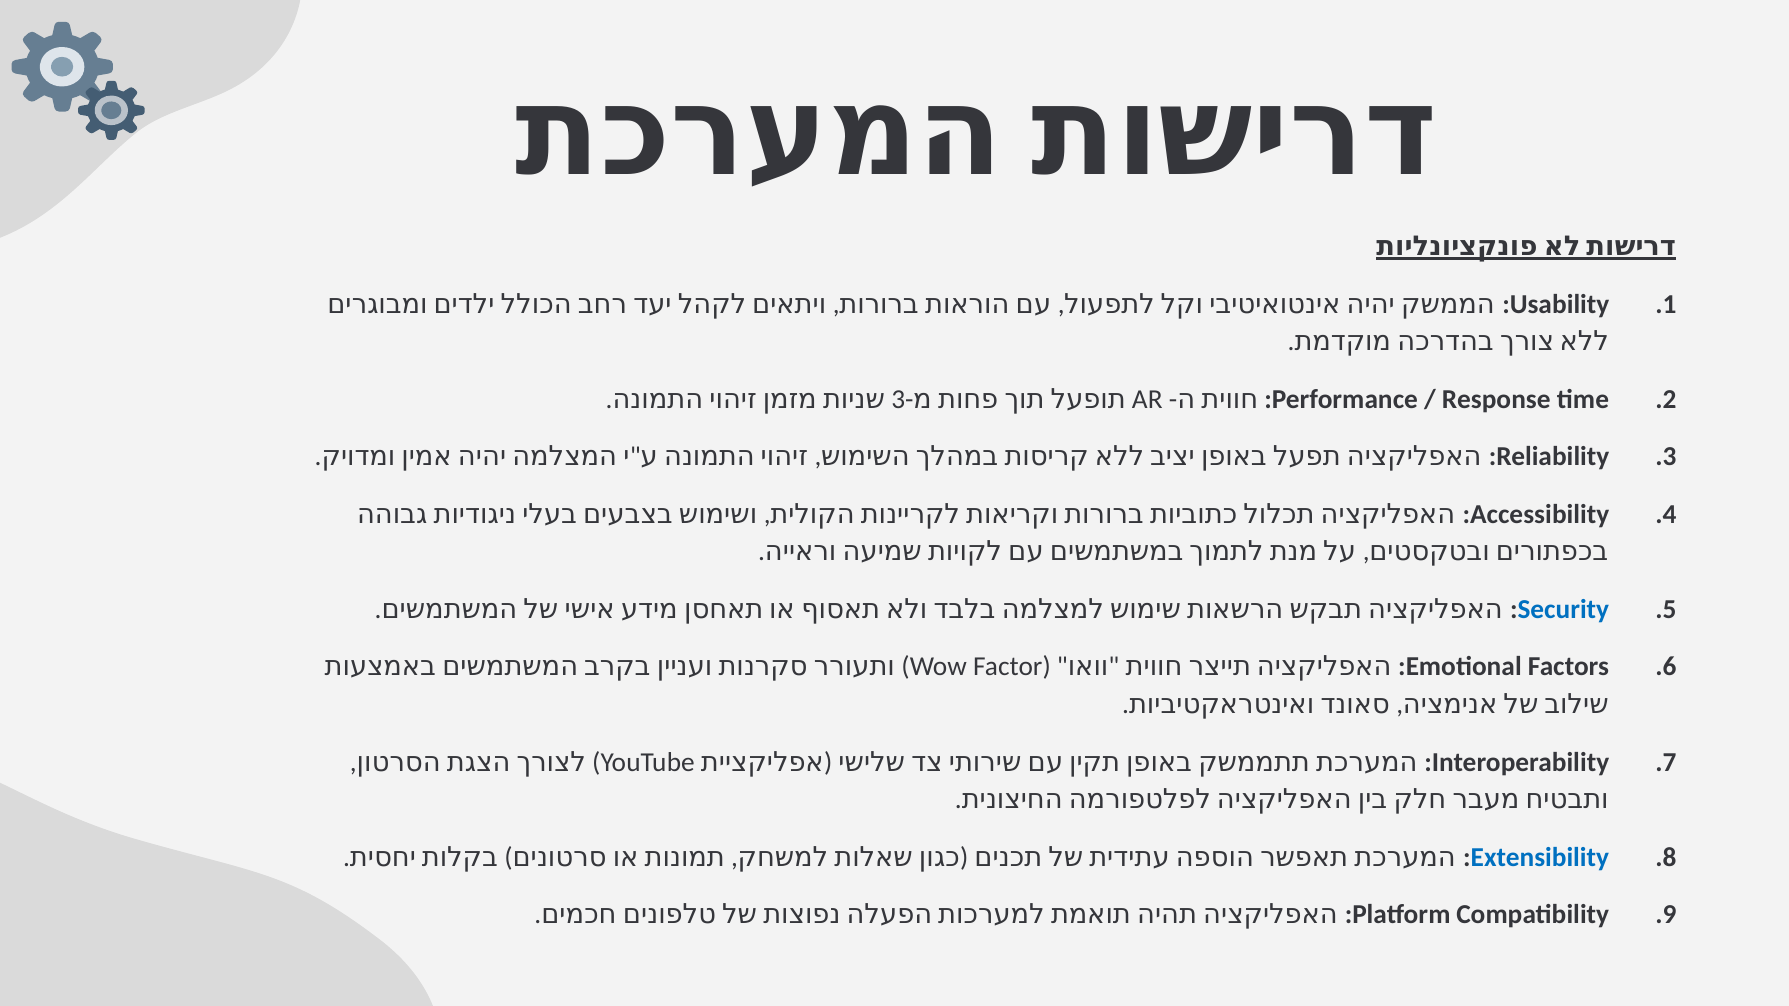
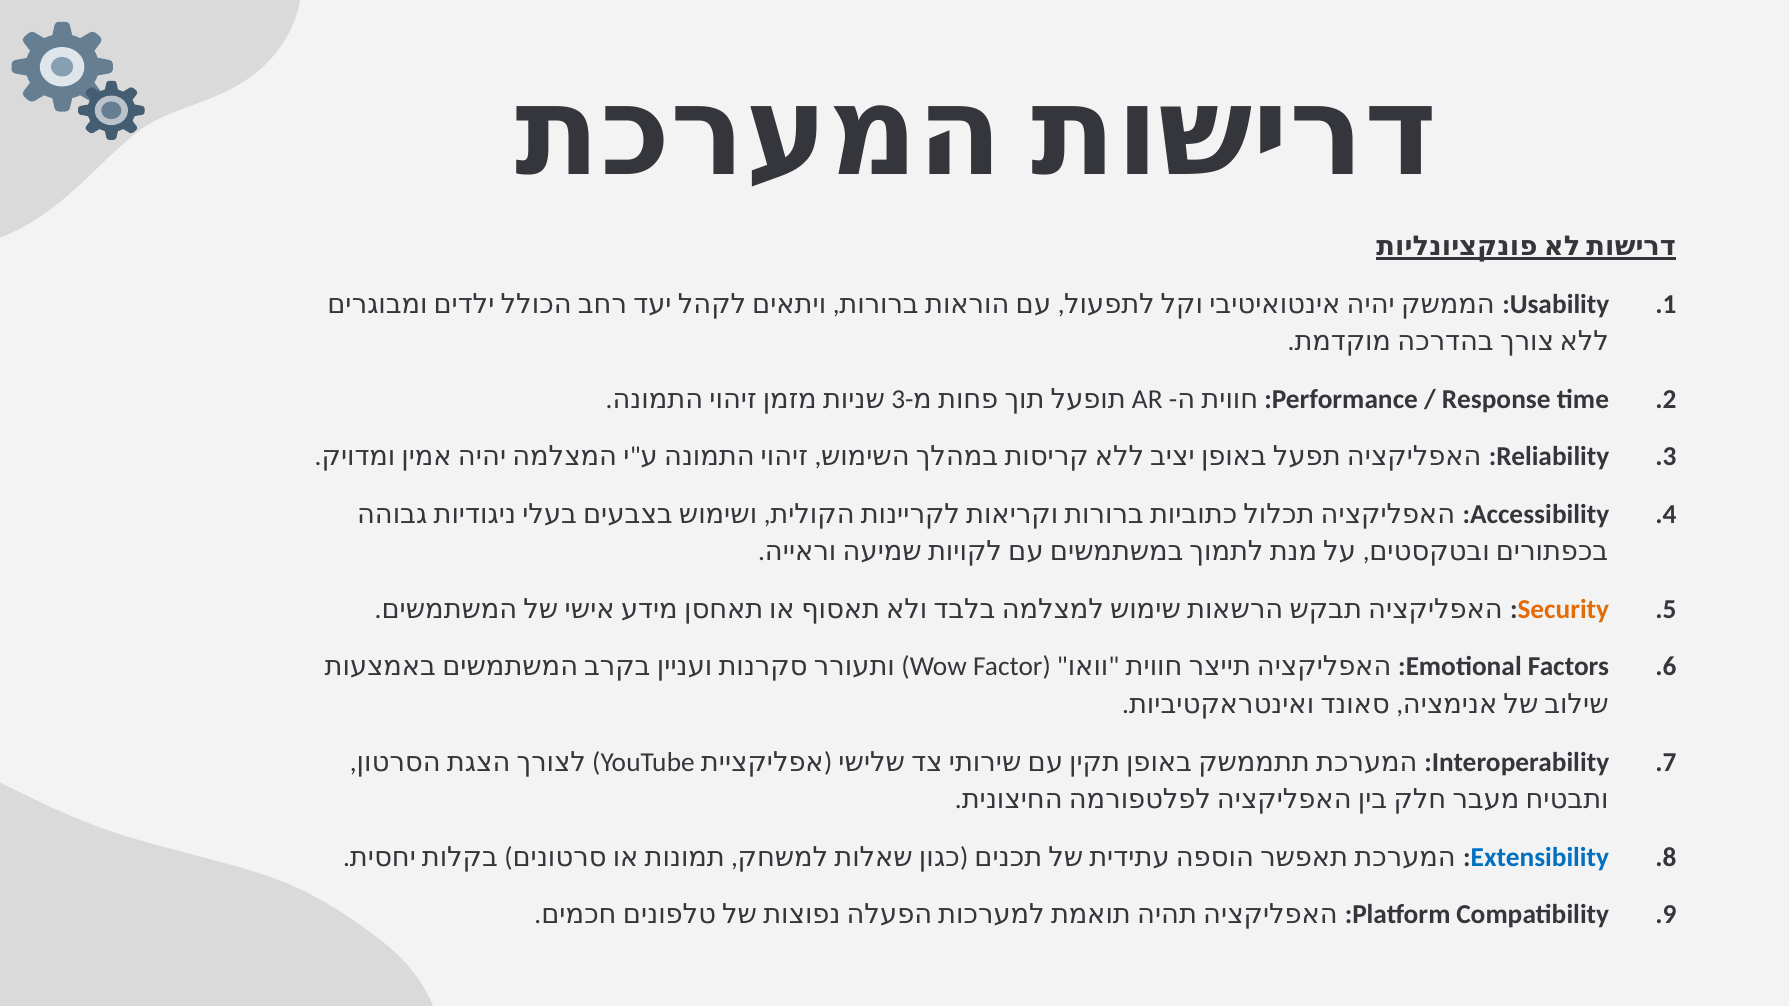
Security colour: blue -> orange (1563, 610)
